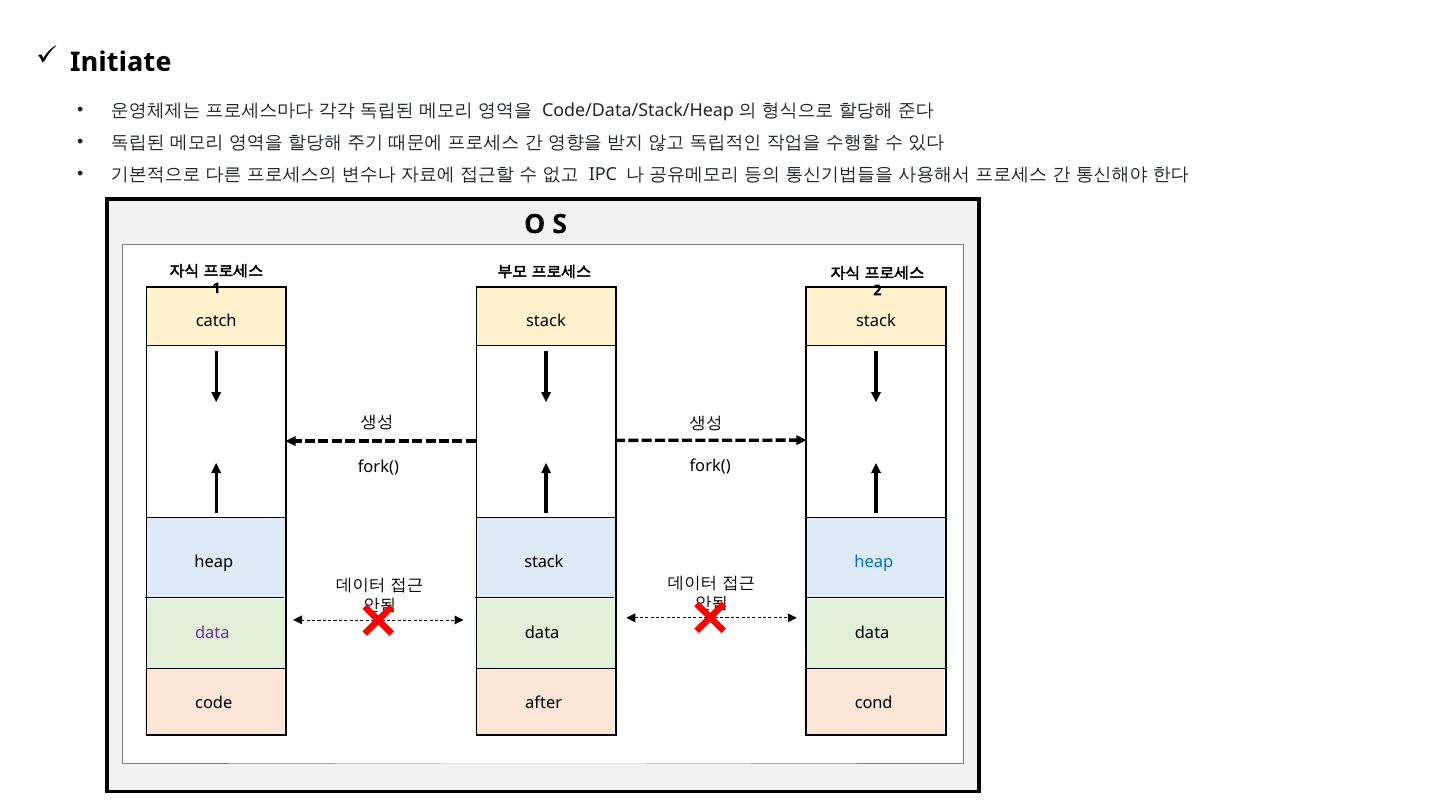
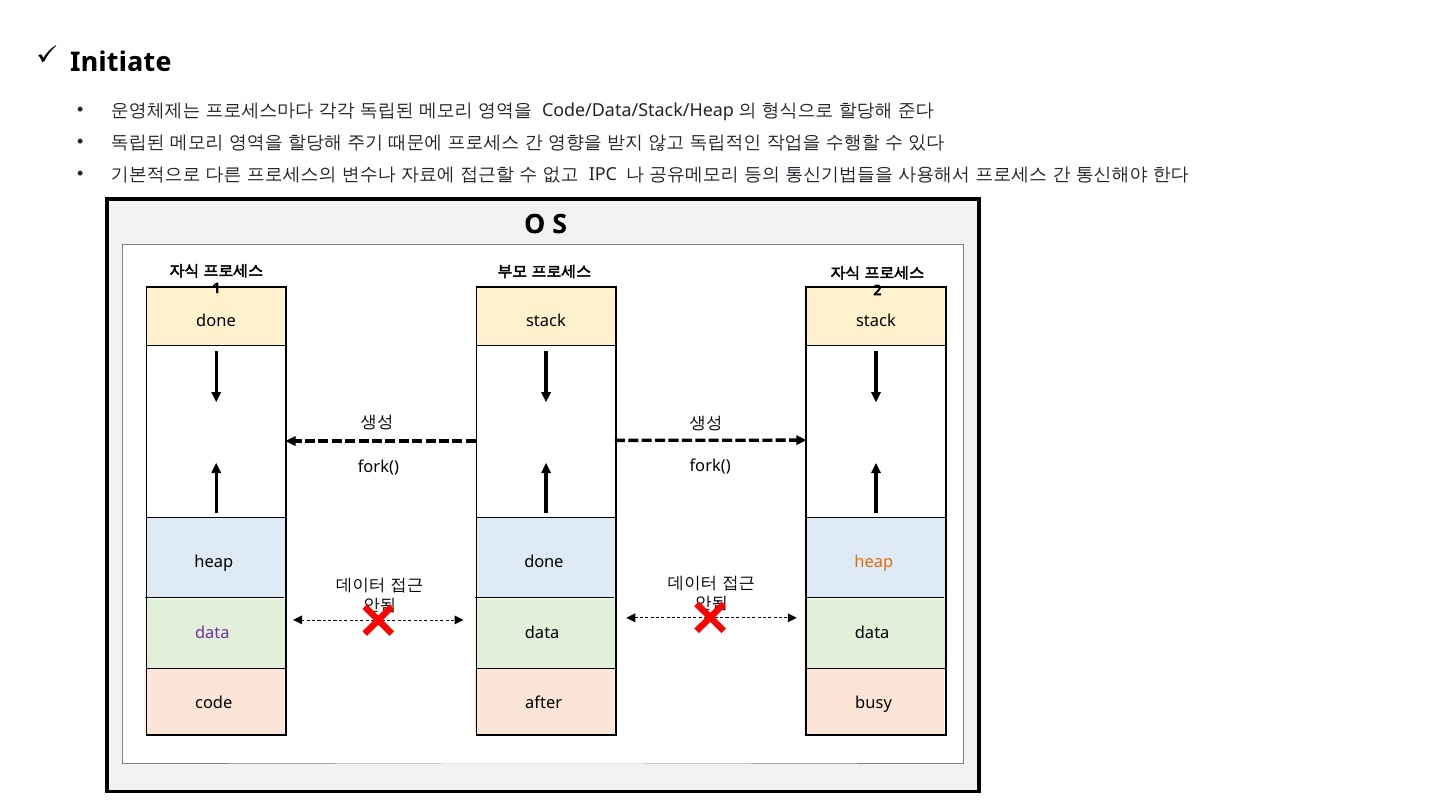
catch: catch -> done (216, 322)
stack: stack -> done (544, 563)
heap colour: blue -> orange (874, 563)
cond: cond -> busy (874, 704)
